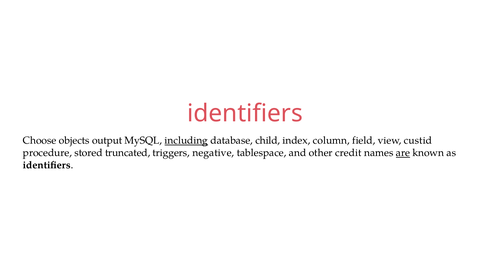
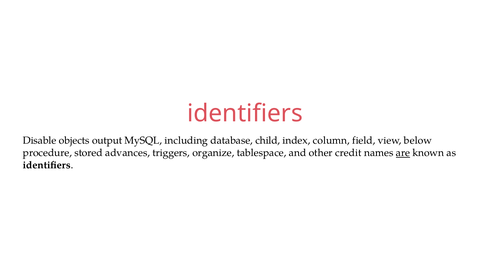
Choose: Choose -> Disable (40, 140)
including underline: present -> none (186, 140)
custid: custid -> below (418, 140)
truncated: truncated -> advances (128, 153)
negative: negative -> organize (213, 153)
